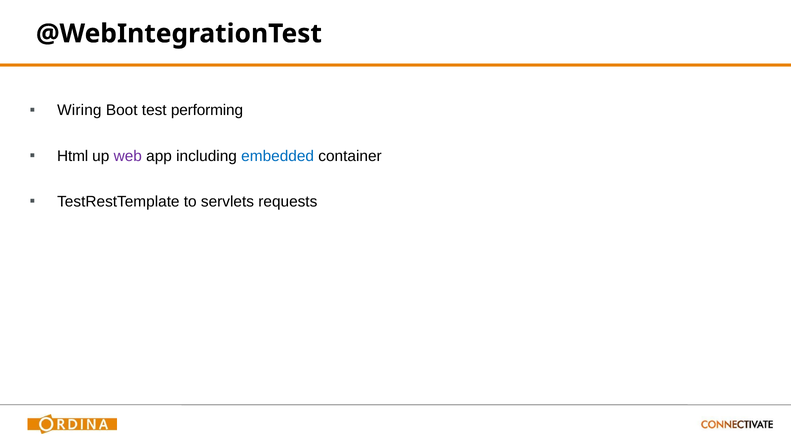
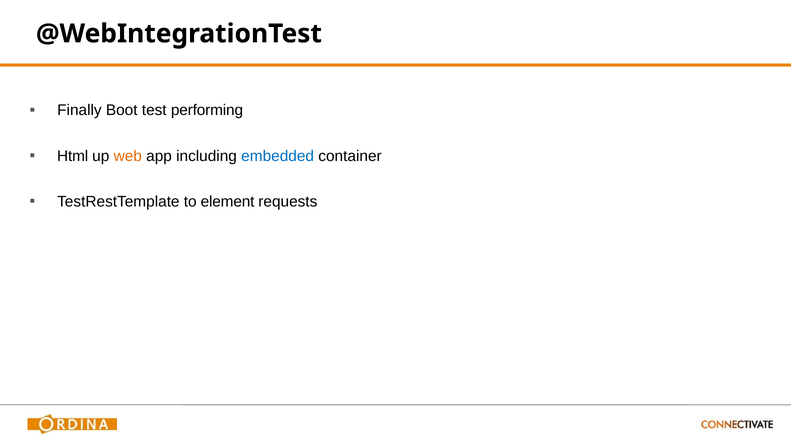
Wiring: Wiring -> Finally (79, 110)
web colour: purple -> orange (128, 156)
servlets: servlets -> element (228, 202)
